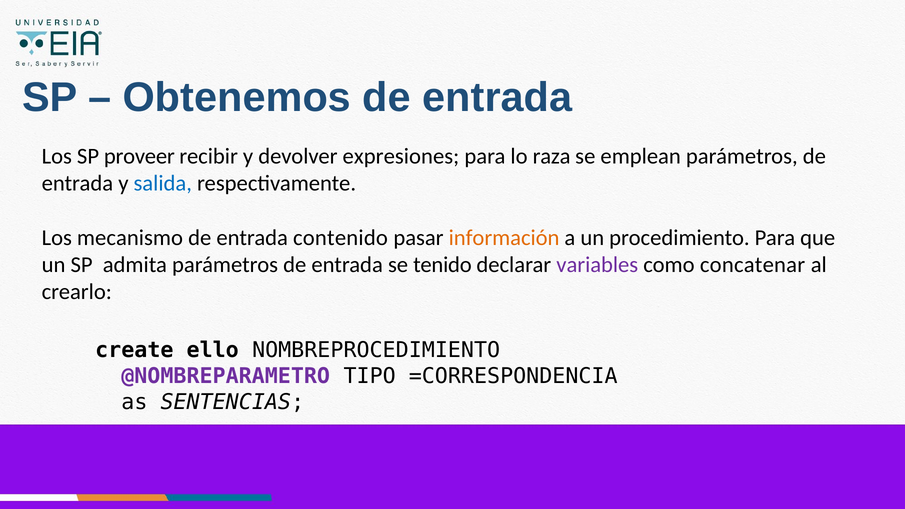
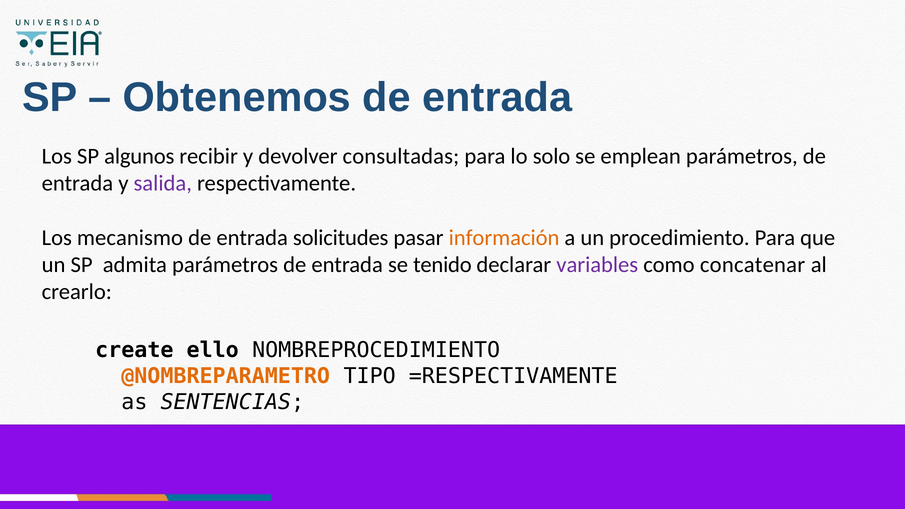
proveer: proveer -> algunos (139, 156)
expresiones: expresiones -> consultadas (401, 156)
raza: raza -> solo (552, 156)
salida colour: blue -> purple (163, 183)
contenido: contenido -> solicitudes (341, 238)
@NOMBREPARAMETRO colour: purple -> orange (226, 376)
=CORRESPONDENCIA: =CORRESPONDENCIA -> =RESPECTIVAMENTE (513, 376)
